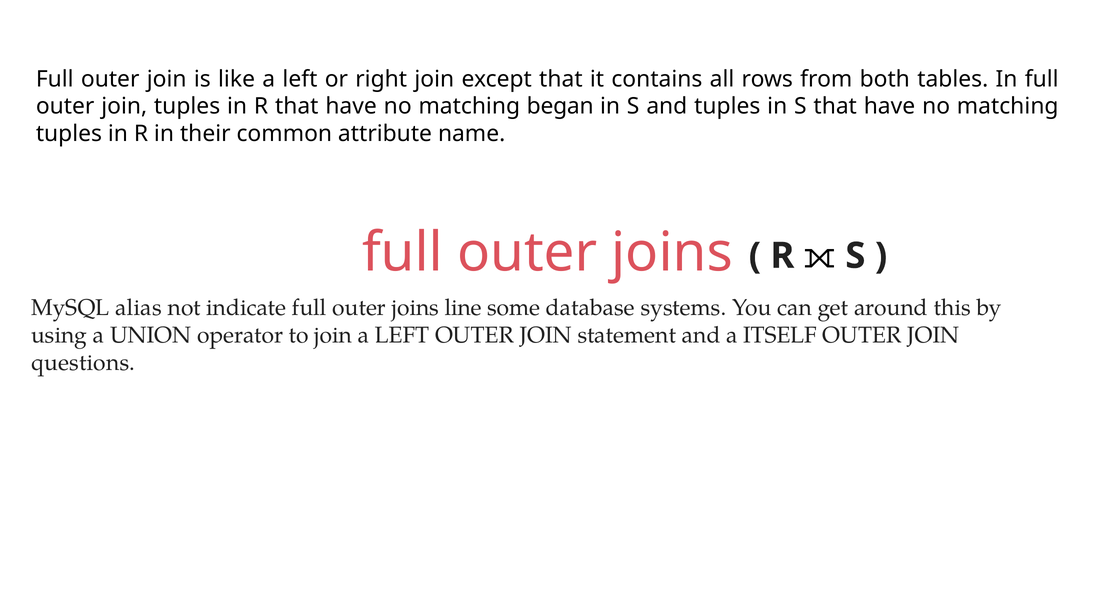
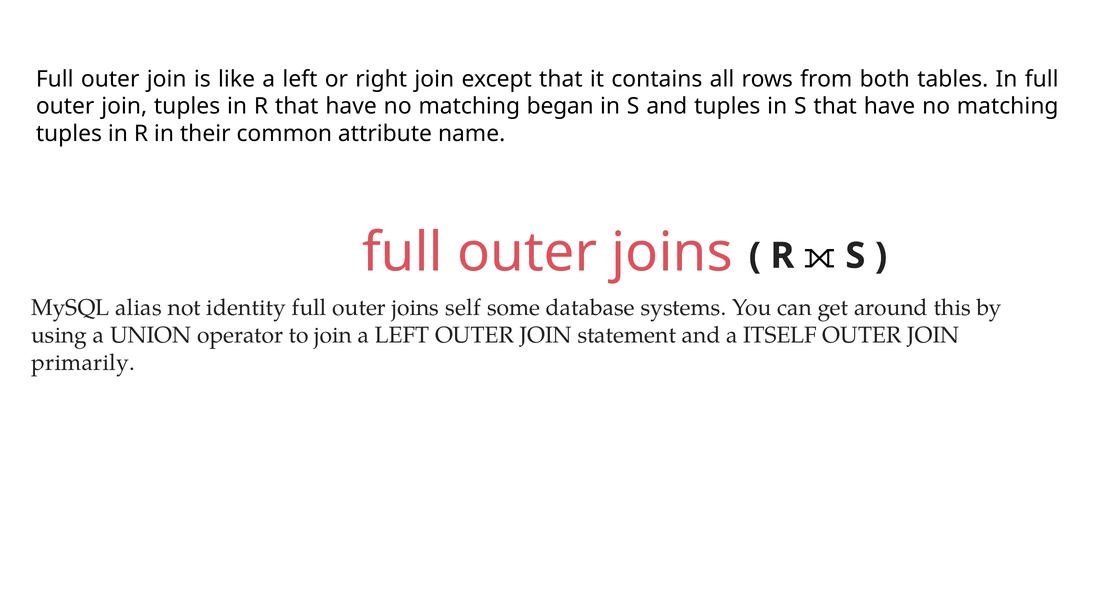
indicate: indicate -> identity (246, 308)
line: line -> self (463, 308)
questions: questions -> primarily (83, 363)
